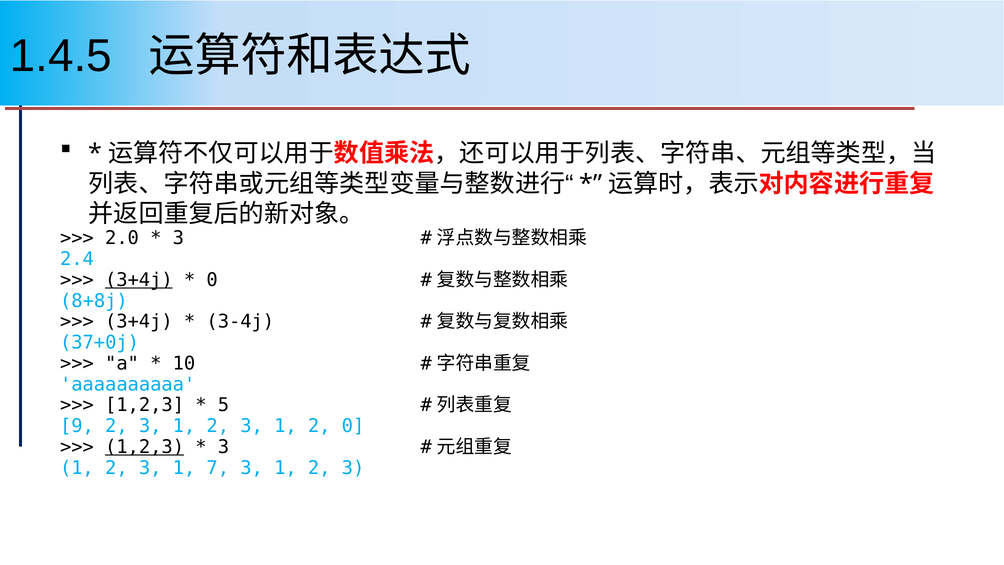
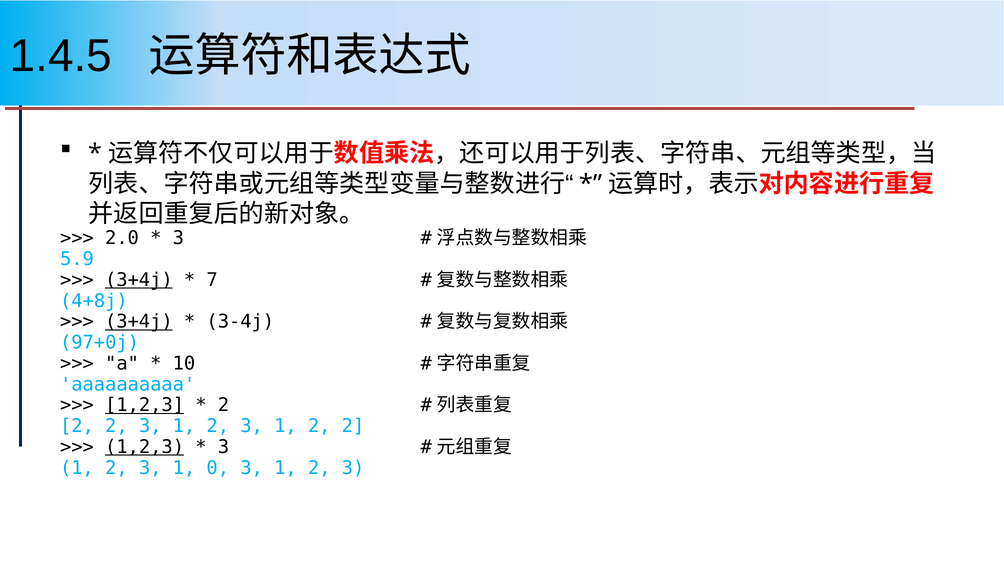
2.4: 2.4 -> 5.9 (77, 259)
0: 0 -> 7 (212, 280)
8+8j: 8+8j -> 4+8j (94, 301)
3+4j underline: none -> present (139, 322)
37+0j: 37+0j -> 97+0j (100, 342)
1,2,3 underline: none -> present (145, 405)
5: 5 -> 2 (223, 405)
9: 9 -> 2 (77, 426)
1 2 0: 0 -> 2 (353, 426)
7: 7 -> 0 (218, 468)
